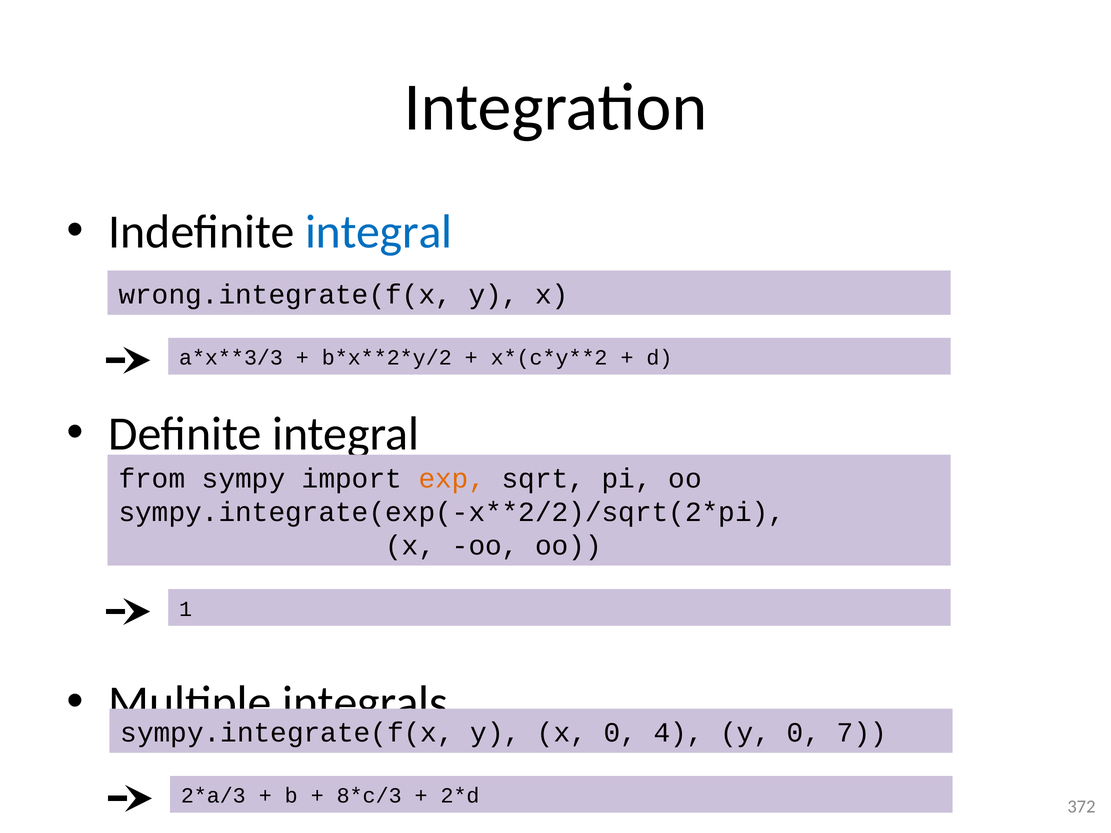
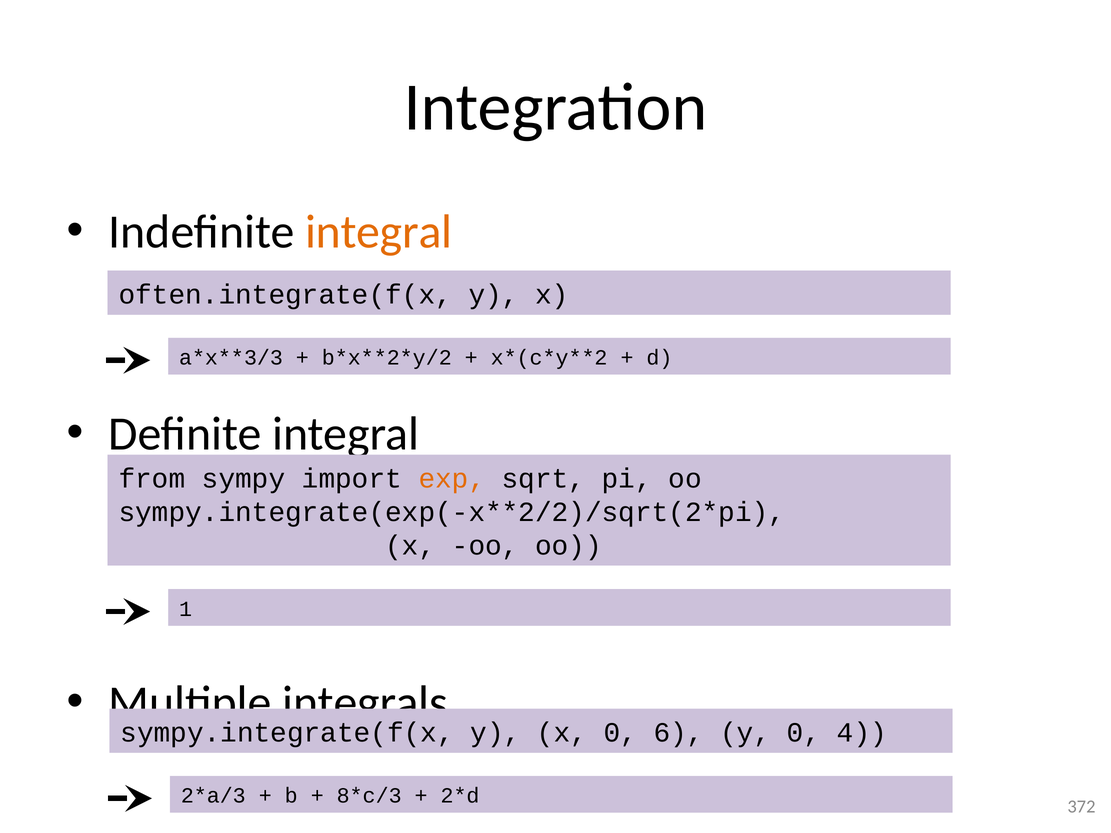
integral colour: blue -> orange (379, 232)
wrong.integrate(f(x: wrong.integrate(f(x -> often.integrate(f(x (285, 295)
4: 4 -> 6 (679, 733)
7: 7 -> 4 (862, 733)
